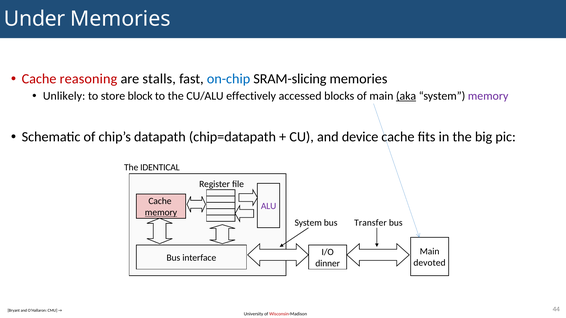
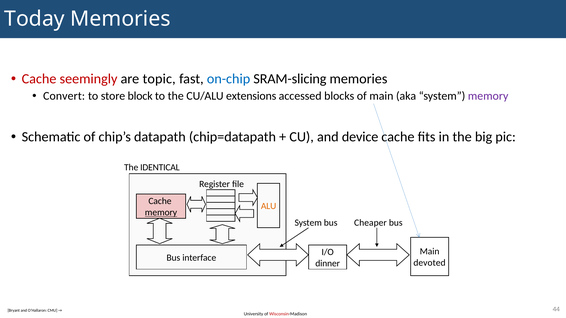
Under: Under -> Today (35, 19)
reasoning: reasoning -> seemingly (89, 79)
stalls: stalls -> topic (159, 79)
Unlikely: Unlikely -> Convert (64, 96)
effectively: effectively -> extensions (251, 96)
aka underline: present -> none (406, 96)
ALU colour: purple -> orange (269, 206)
Transfer: Transfer -> Cheaper (370, 223)
